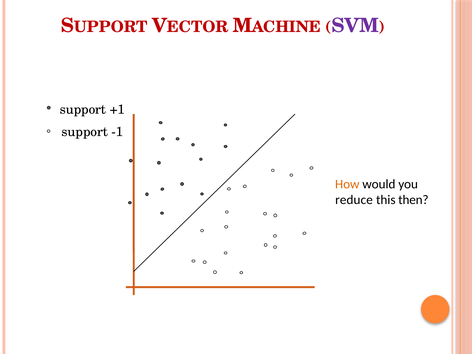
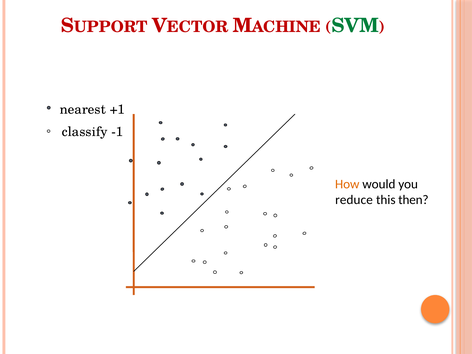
SVM colour: purple -> green (355, 26)
support: support -> nearest (83, 109)
support: support -> classify (85, 132)
